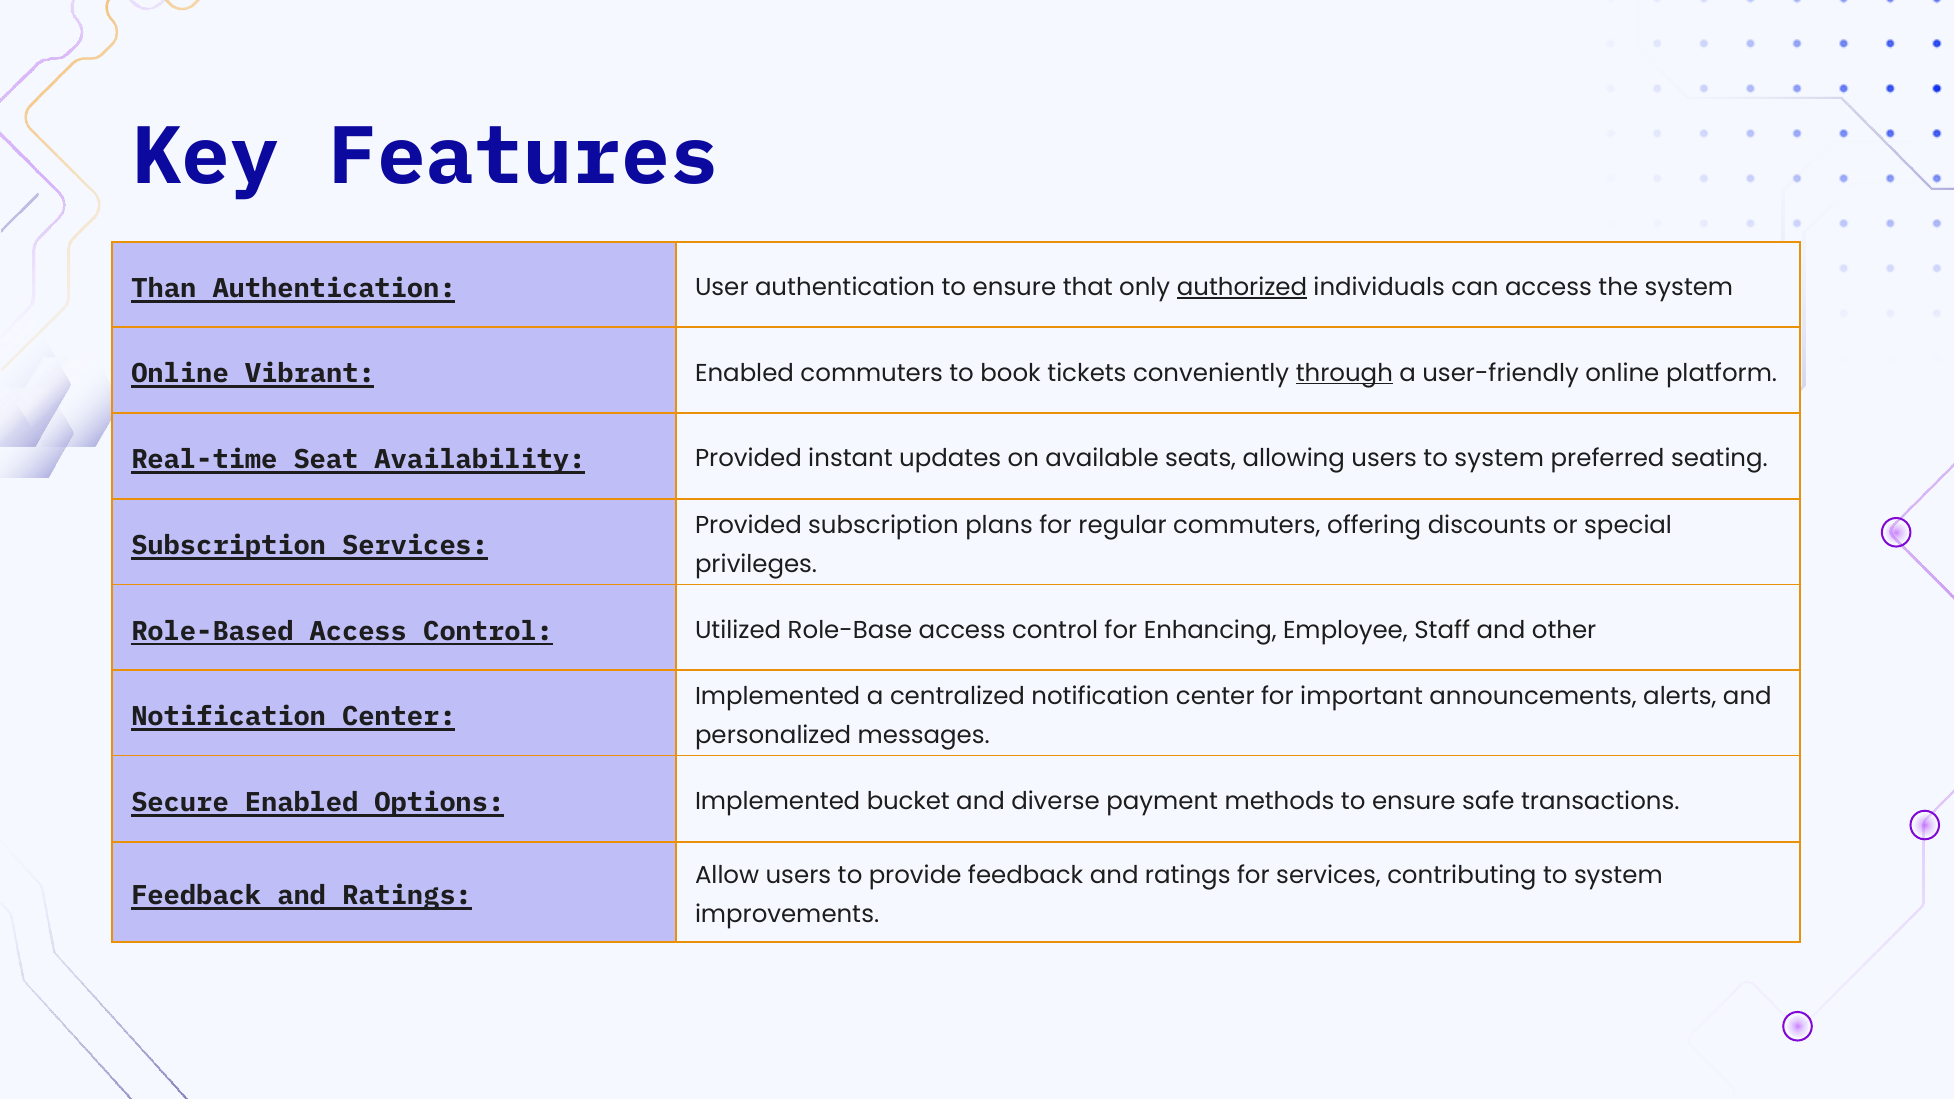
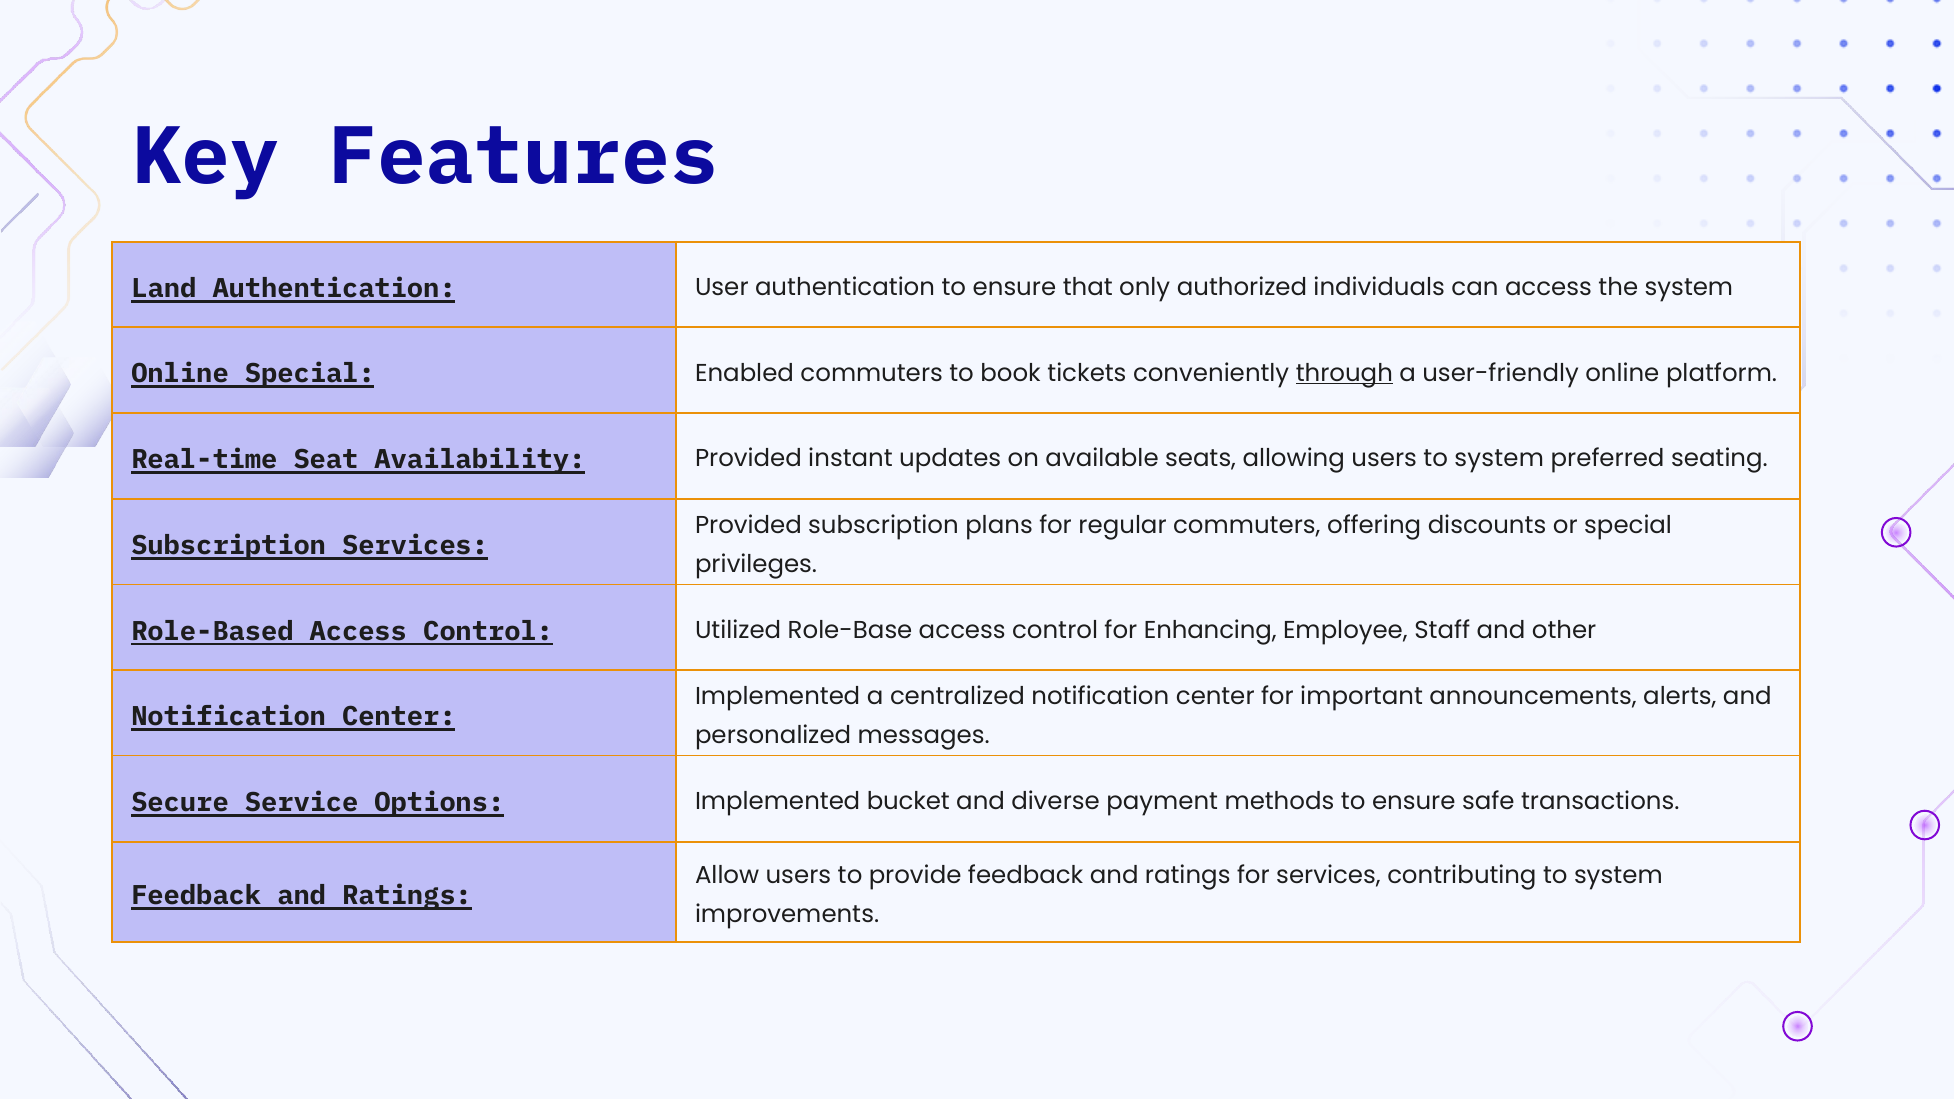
Than: Than -> Land (164, 288)
authorized underline: present -> none (1242, 288)
Online Vibrant: Vibrant -> Special (310, 374)
Secure Enabled: Enabled -> Service (302, 803)
